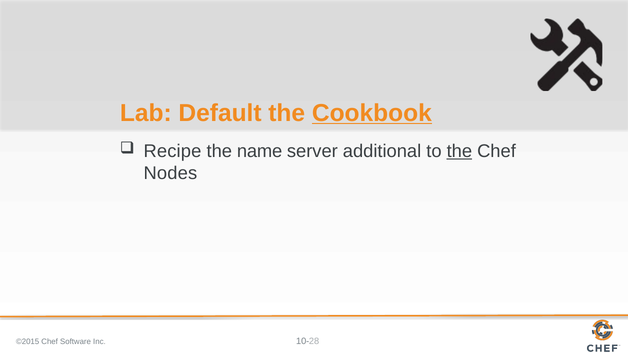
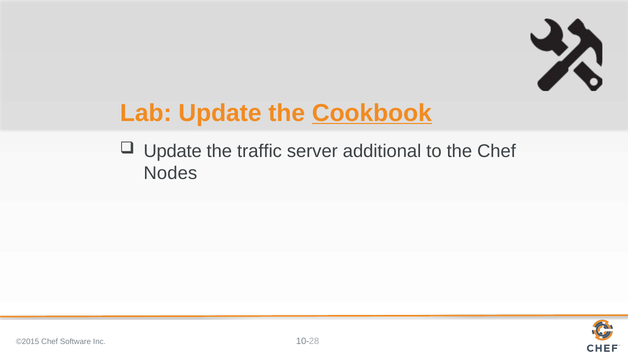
Lab Default: Default -> Update (220, 113)
Recipe: Recipe -> Update (173, 151)
name: name -> traffic (260, 151)
the underline: present -> none (459, 151)
